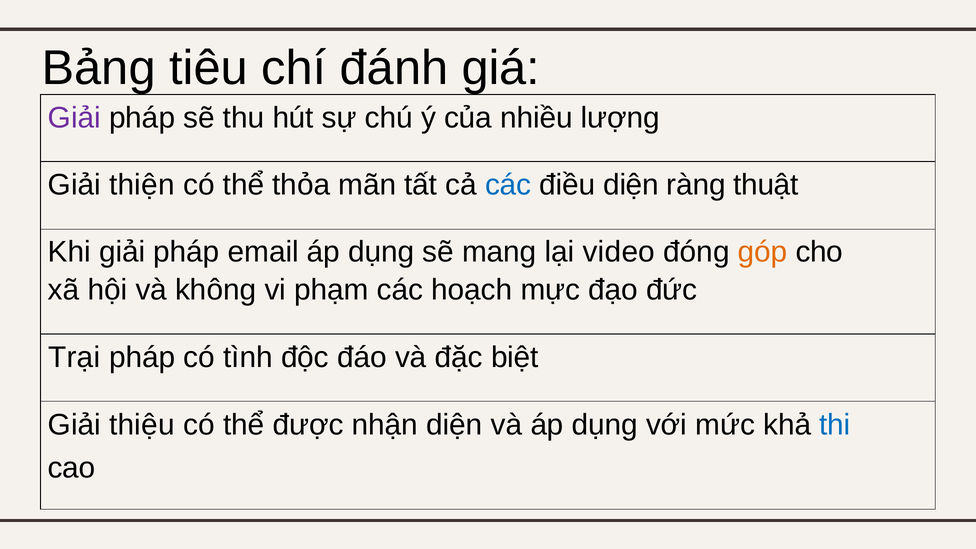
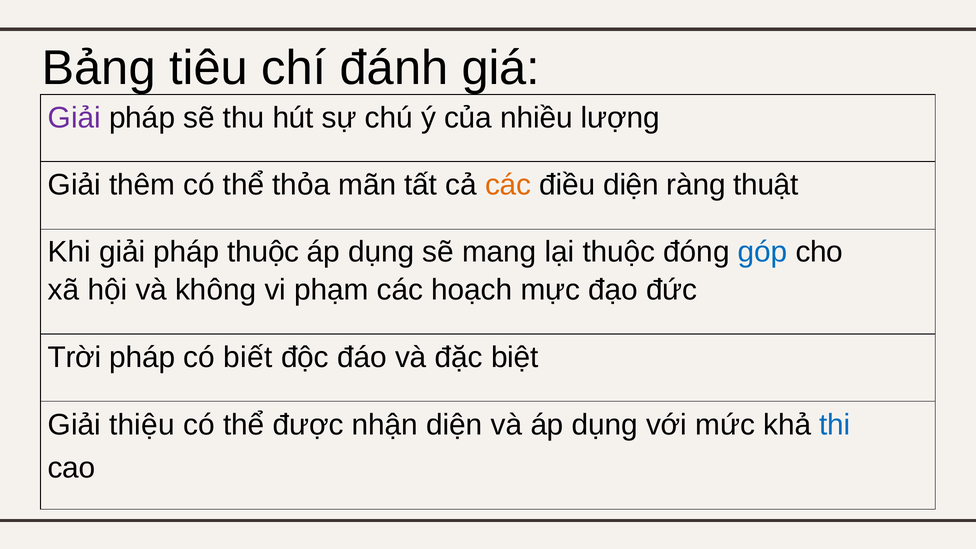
thiện: thiện -> thêm (142, 185)
các colour: blue -> orange (508, 185)
pháp email: email -> thuộc (263, 252)
lại video: video -> thuộc (619, 252)
góp colour: orange -> blue (763, 252)
Trại: Trại -> Trời (75, 358)
tình: tình -> biết (248, 358)
